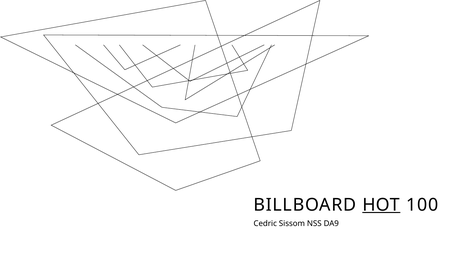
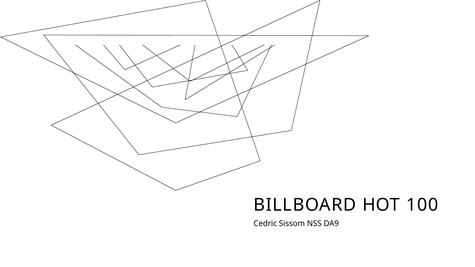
HOT underline: present -> none (381, 205)
